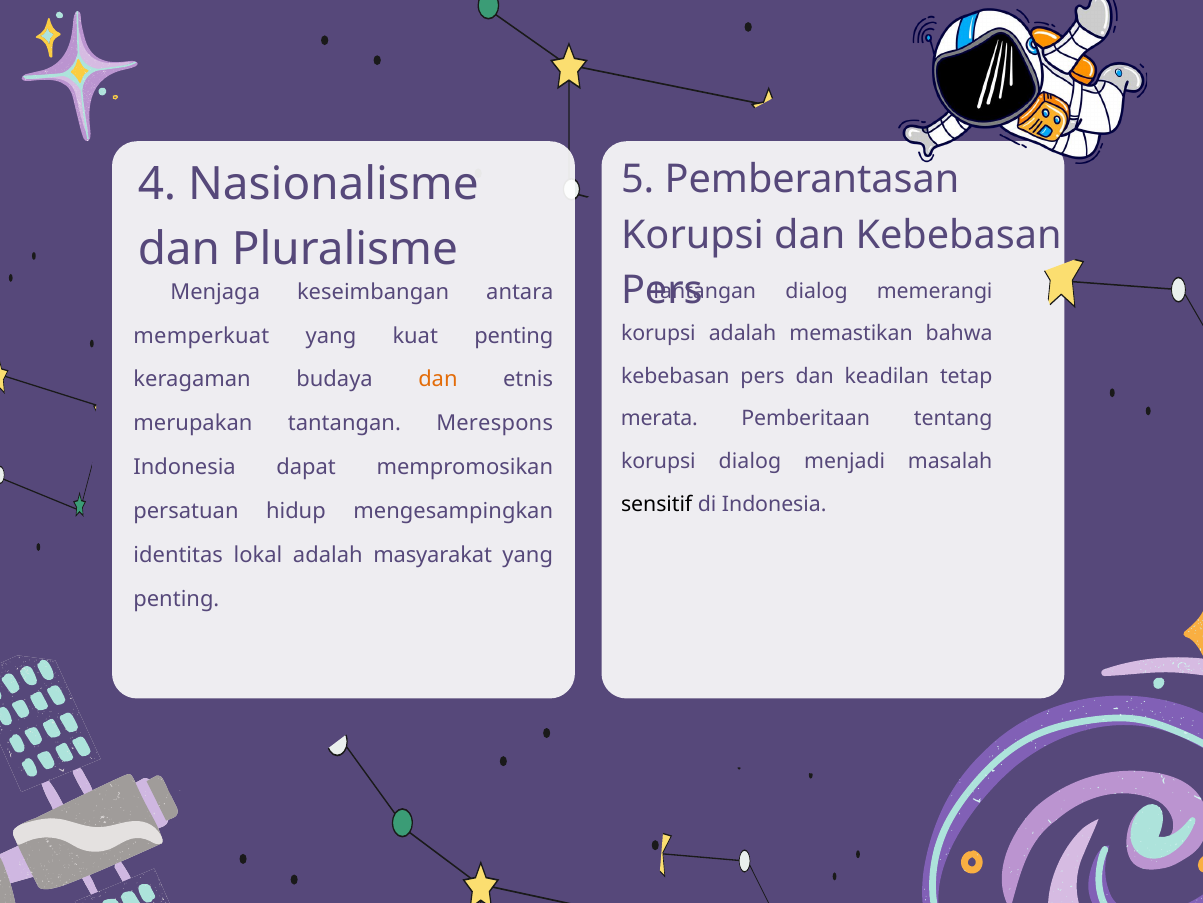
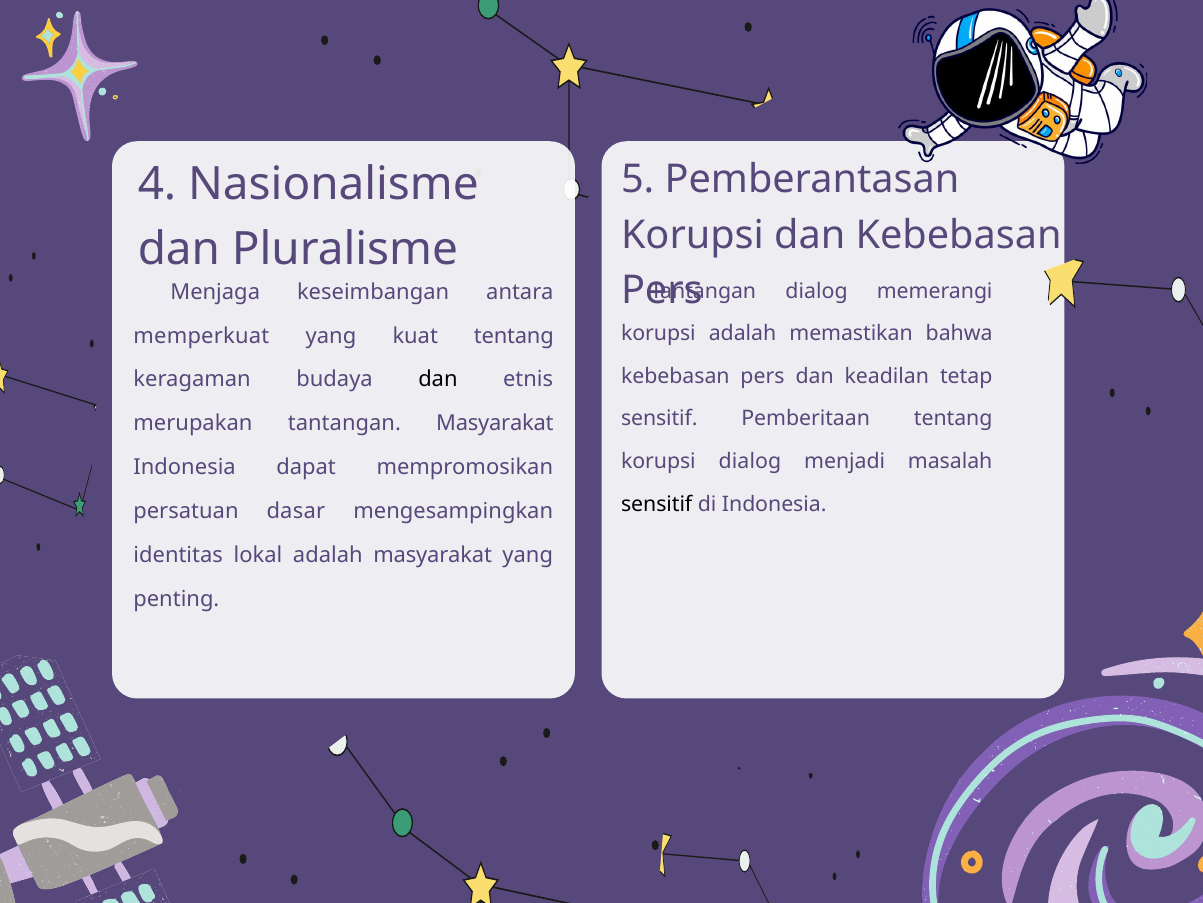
kuat penting: penting -> tentang (514, 336)
dan colour: orange -> black (438, 379)
merata: merata -> sensitif (659, 419)
tantangan Merespons: Merespons -> Masyarakat (495, 423)
hidup: hidup -> dasar (296, 511)
